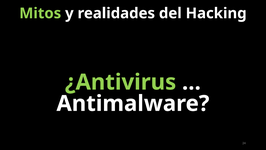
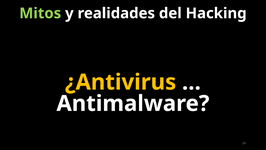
¿Antivirus colour: light green -> yellow (121, 82)
